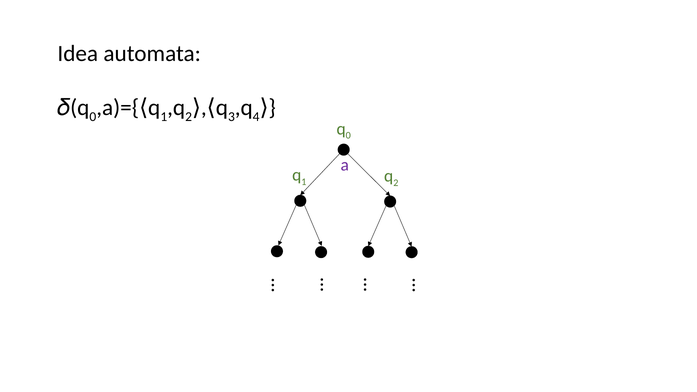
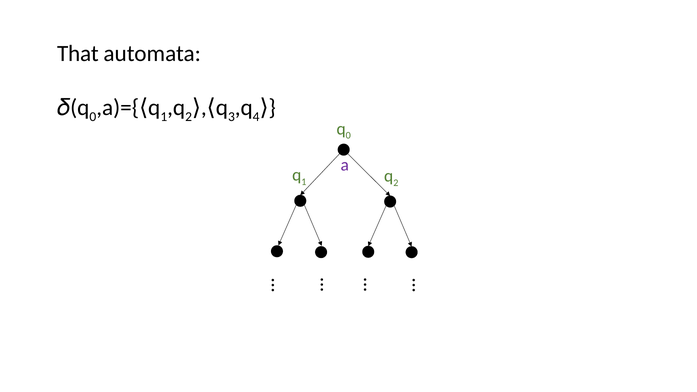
Idea: Idea -> That (78, 53)
